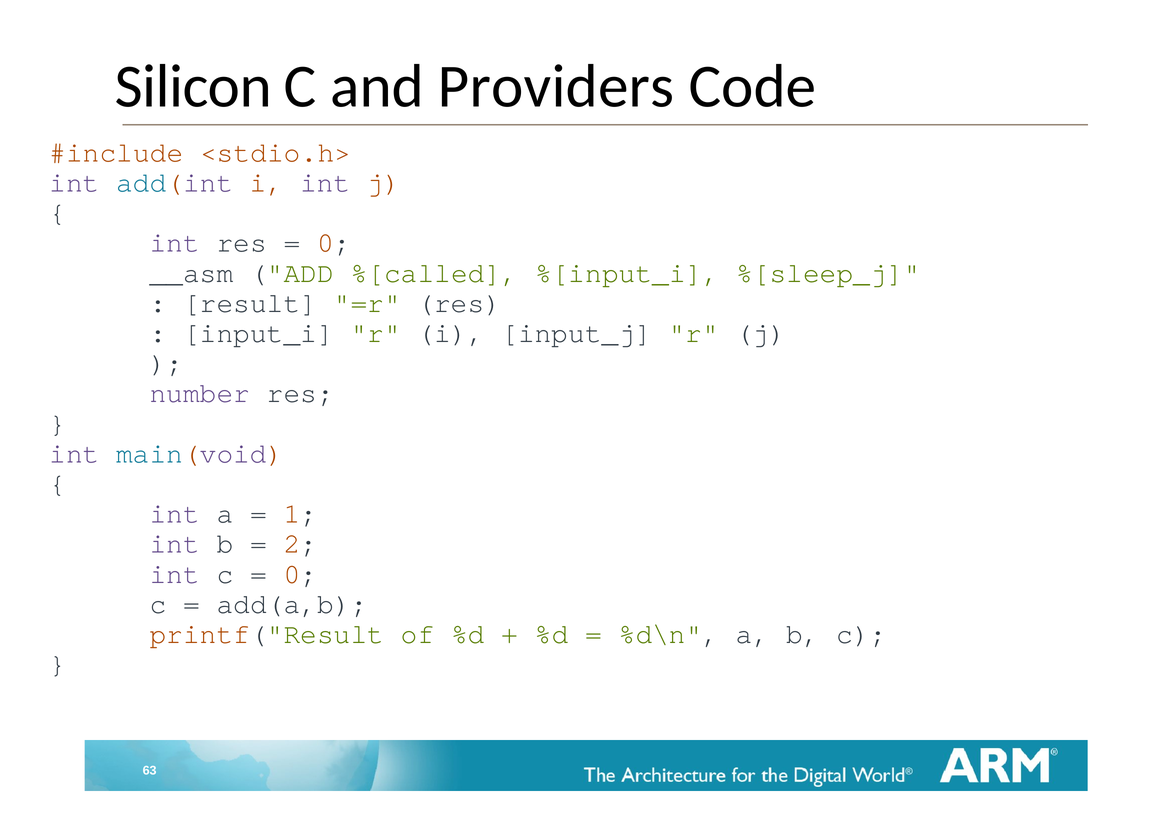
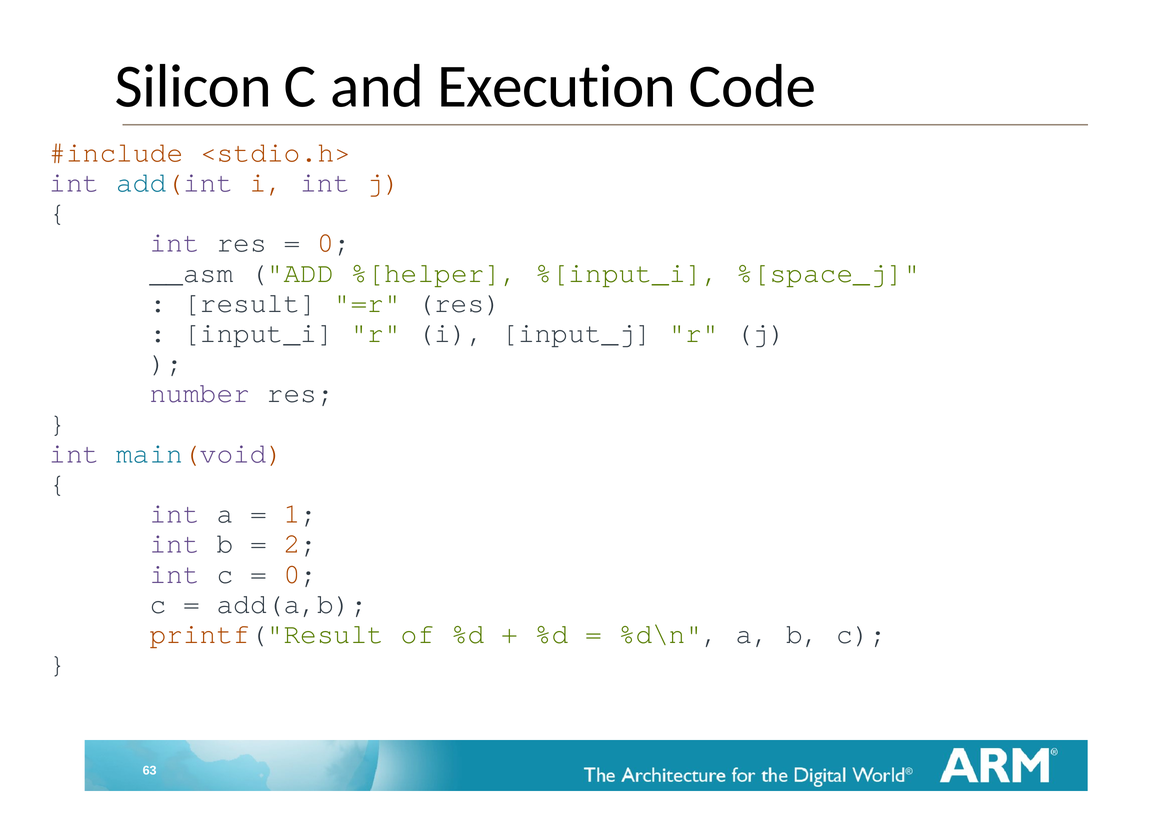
Providers: Providers -> Execution (557, 87)
%[called: %[called -> %[helper (434, 273)
%[sleep_j: %[sleep_j -> %[space_j (828, 273)
